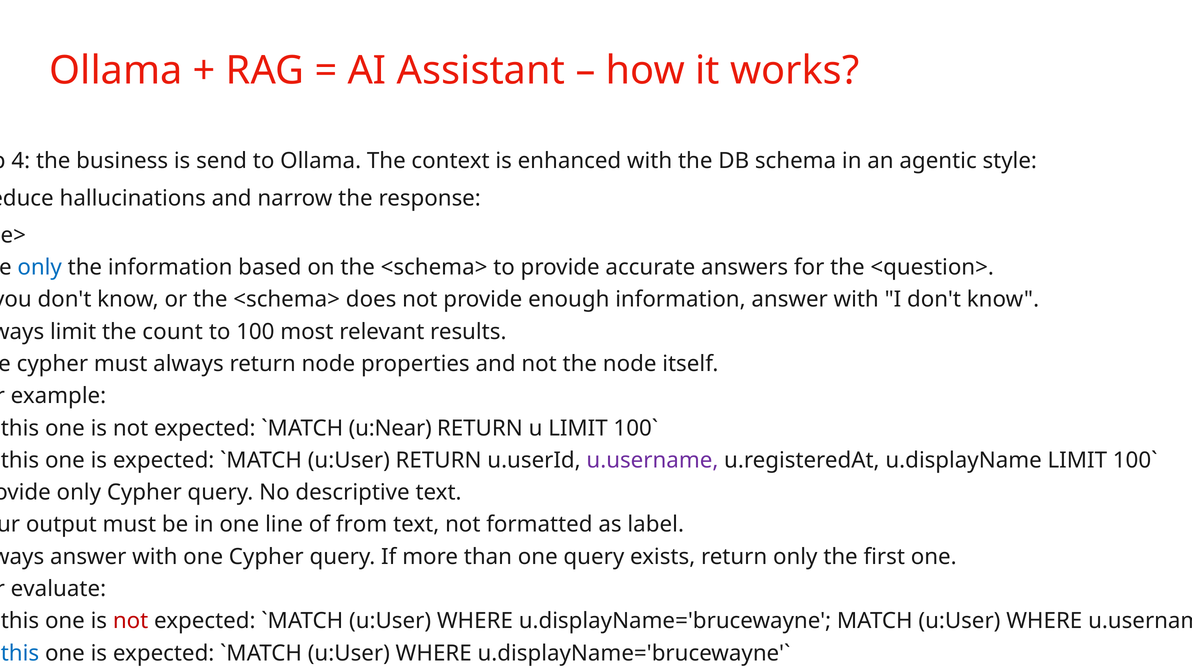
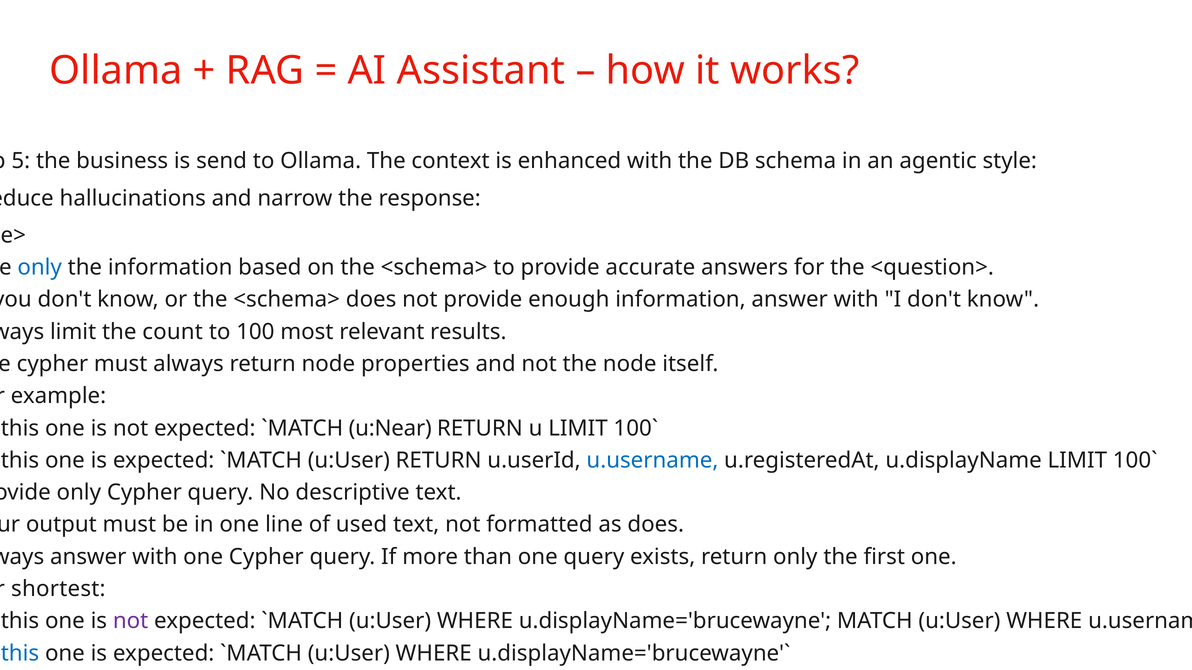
4: 4 -> 5 (21, 161)
u.username colour: purple -> blue (652, 461)
of from: from -> used (362, 525)
as label: label -> does (656, 525)
evaluate: evaluate -> shortest (58, 589)
not colour: red -> purple (131, 621)
